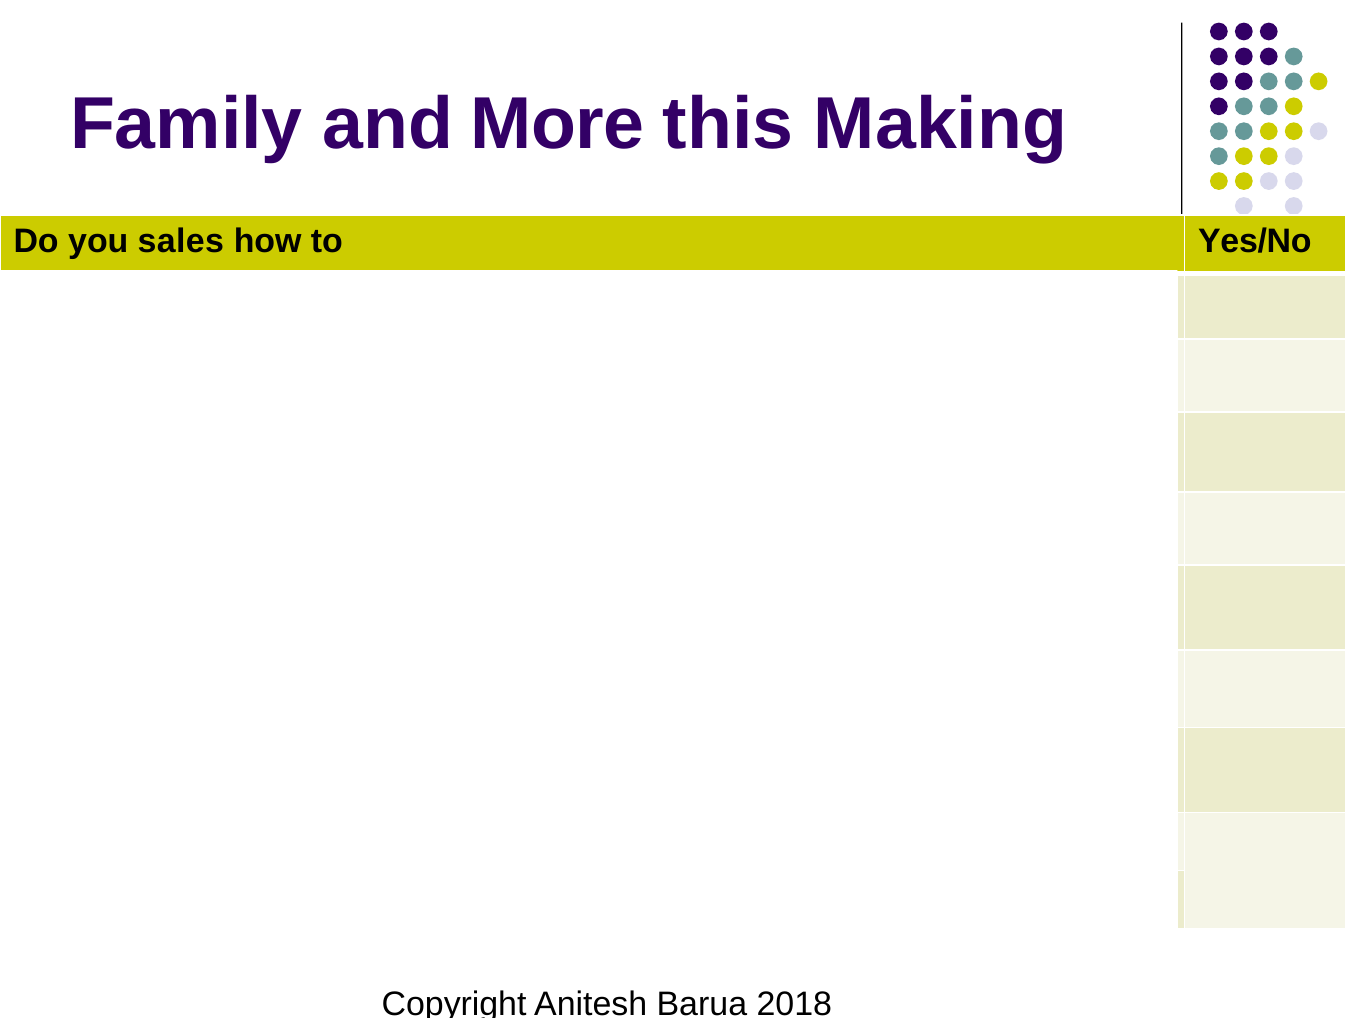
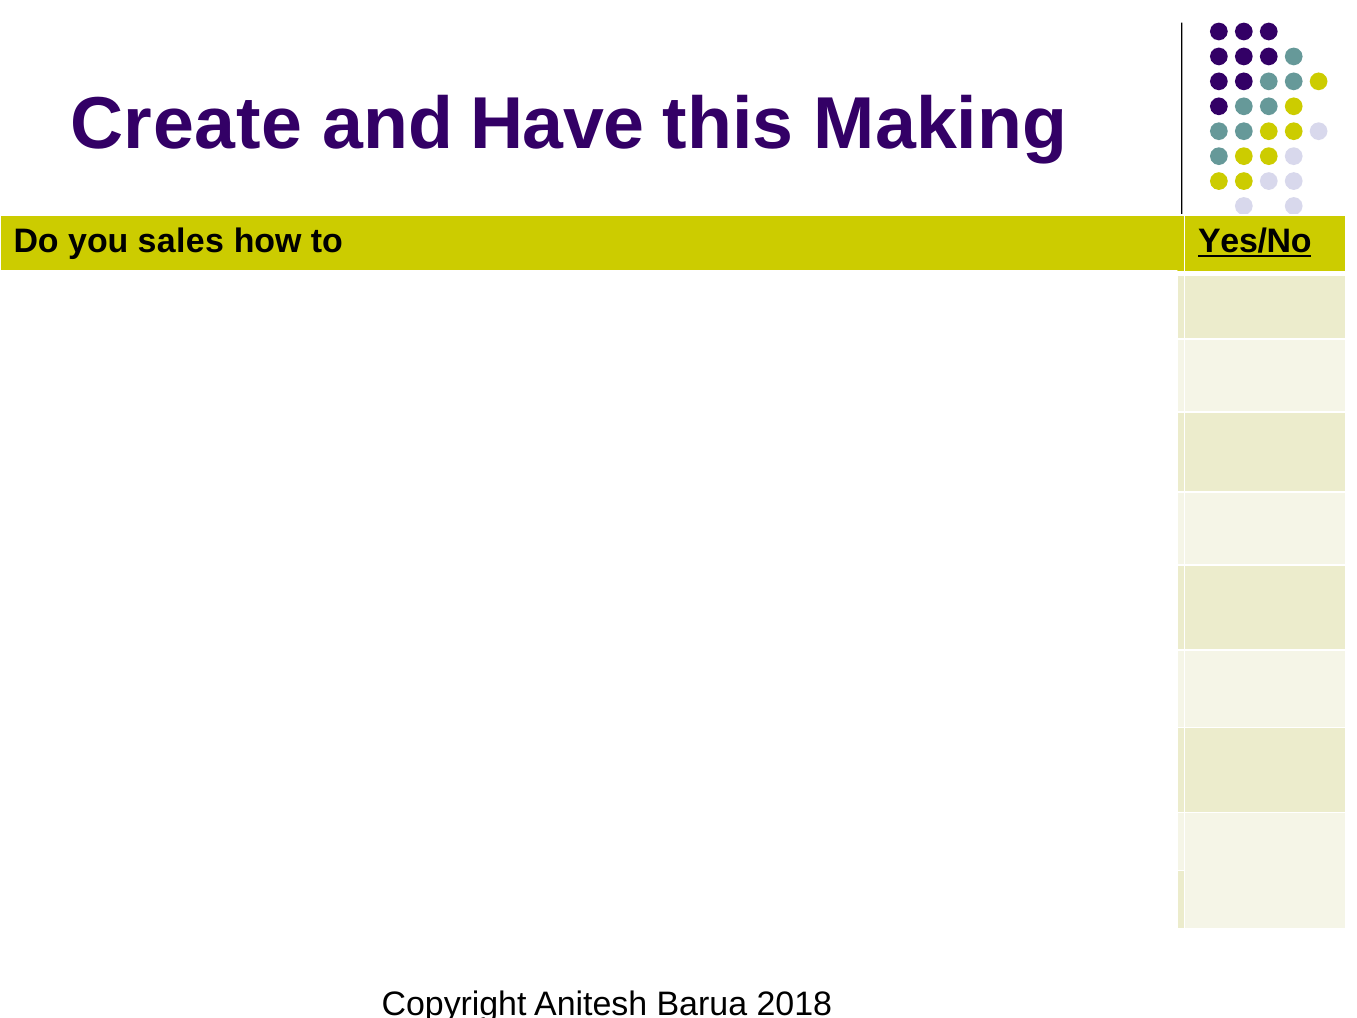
Family: Family -> Create (186, 124)
More: More -> Have (557, 124)
Yes/No underline: none -> present (1255, 241)
